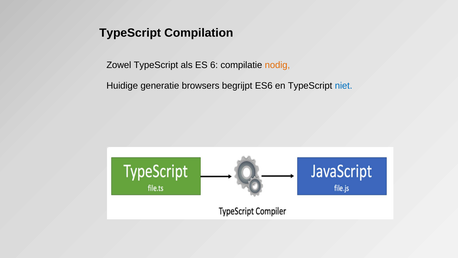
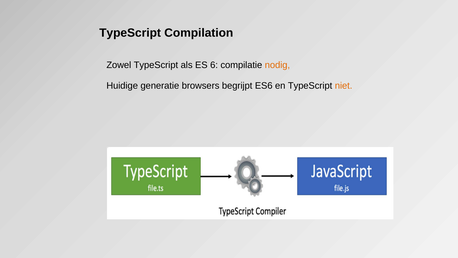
niet colour: blue -> orange (344, 85)
